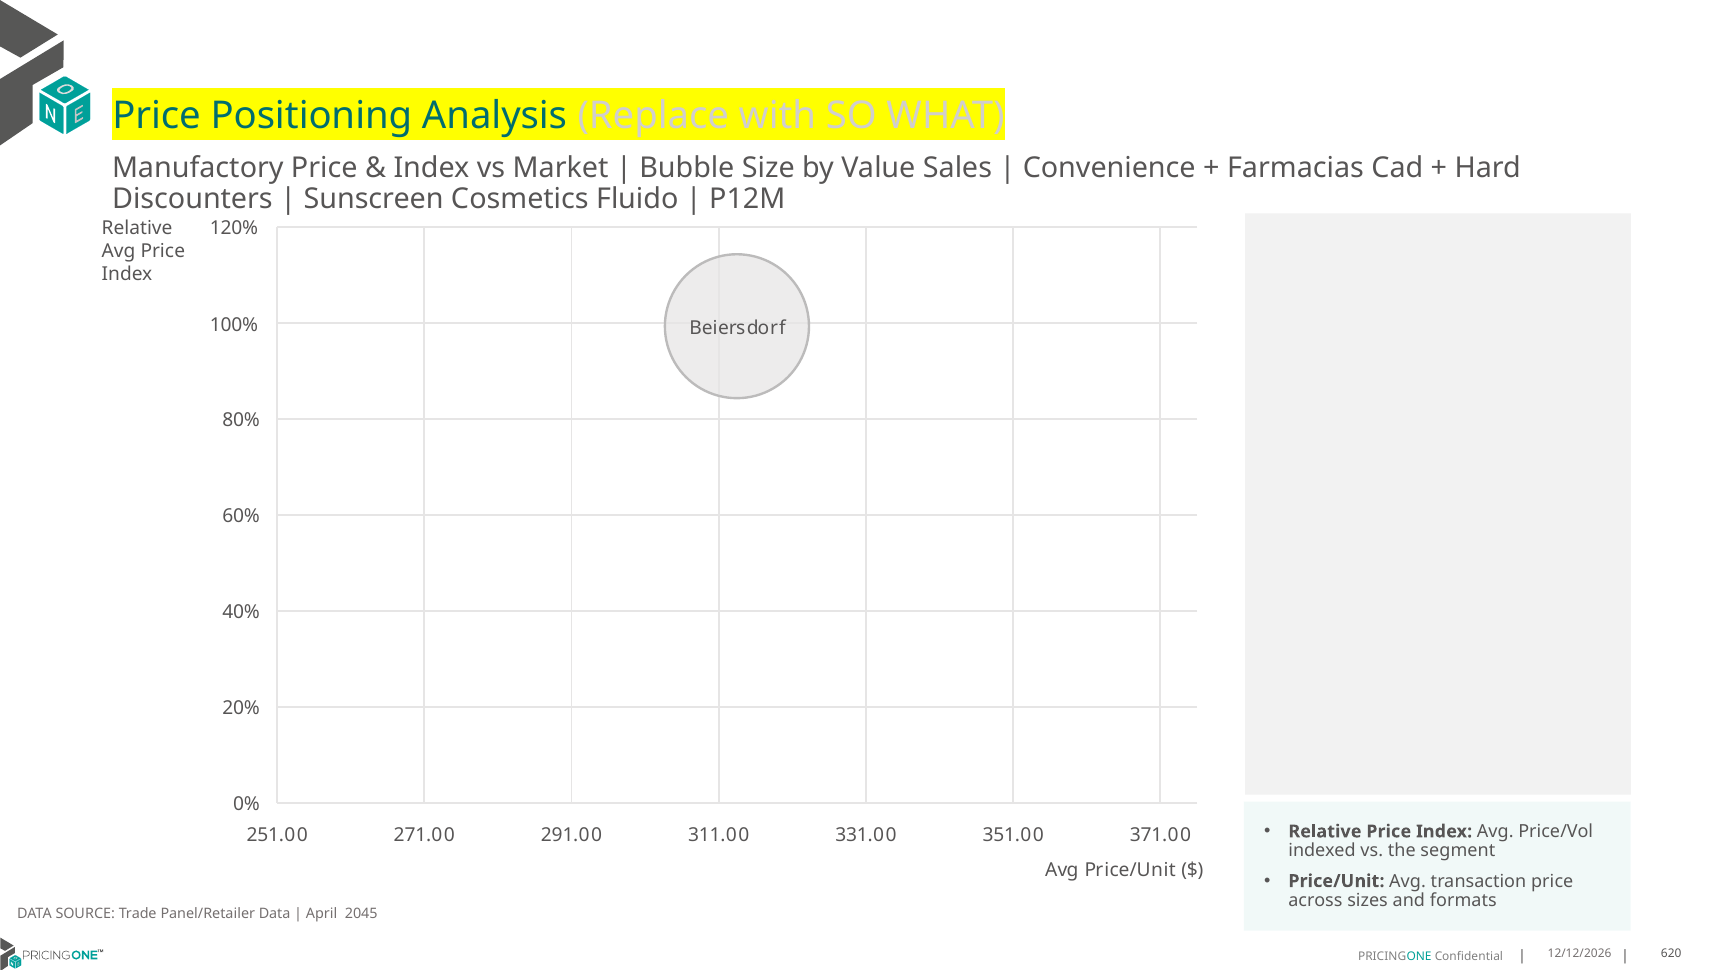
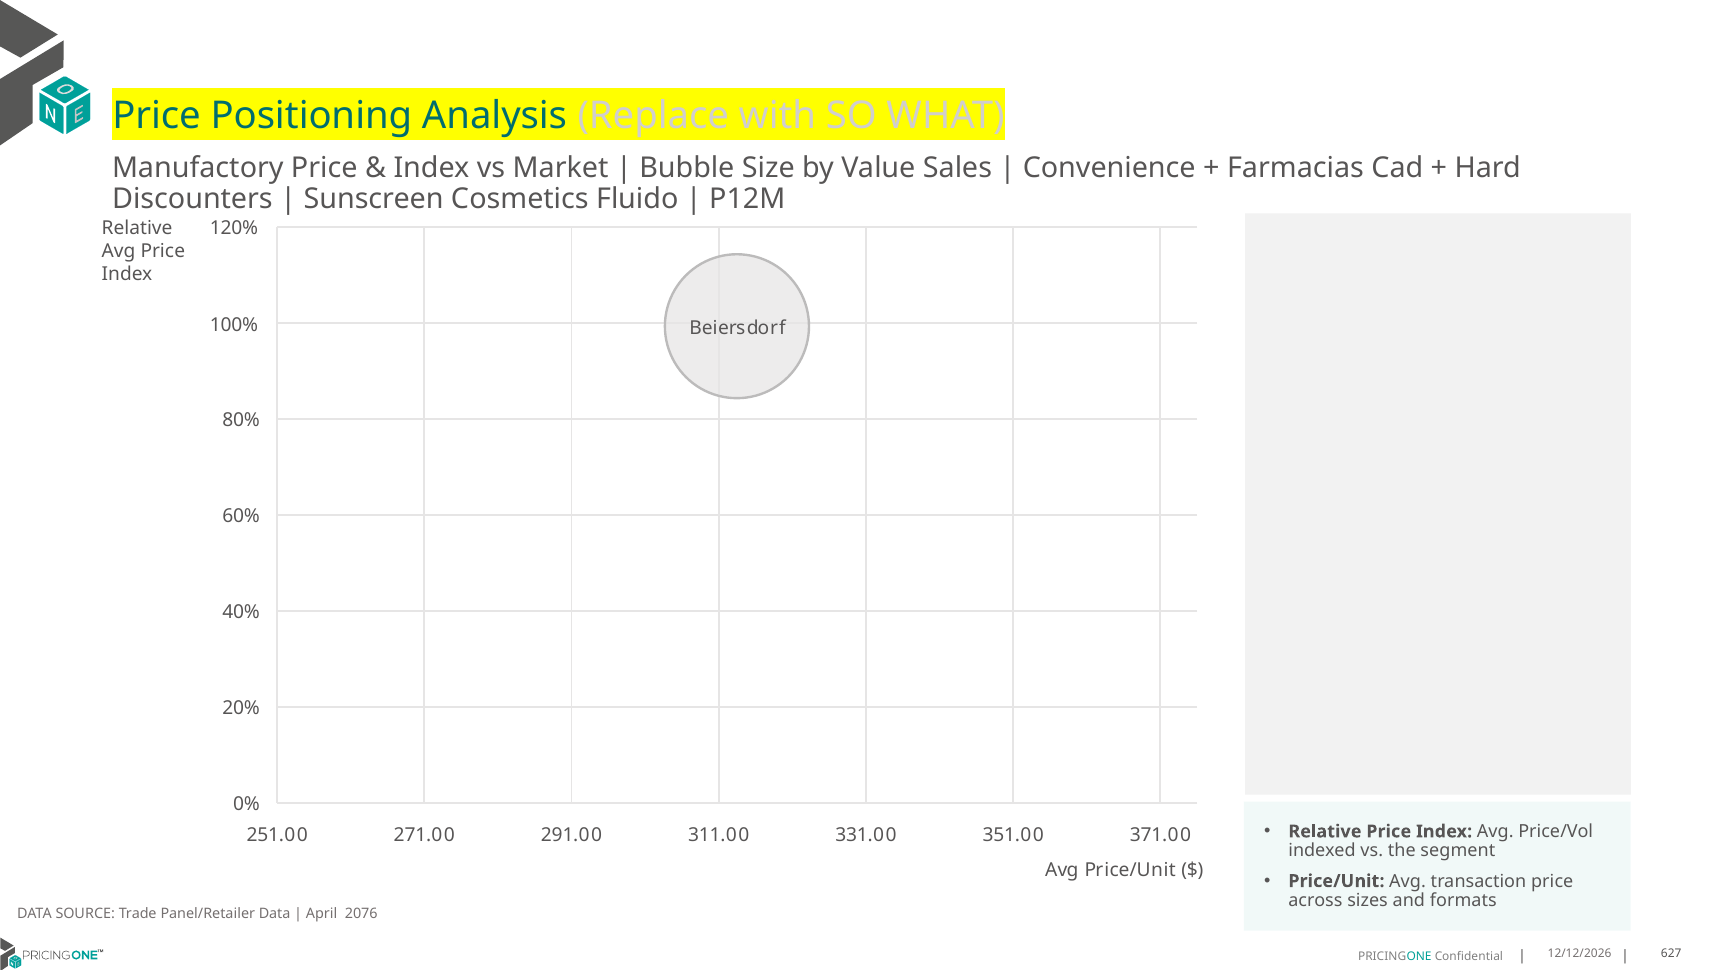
2045: 2045 -> 2076 (361, 913)
620: 620 -> 627 (1671, 953)
